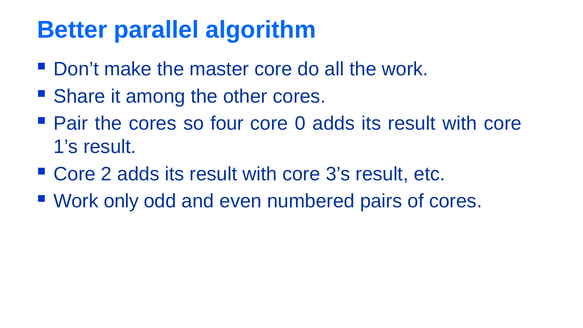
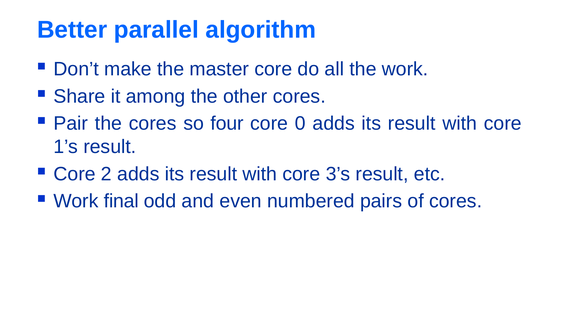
only: only -> final (121, 201)
